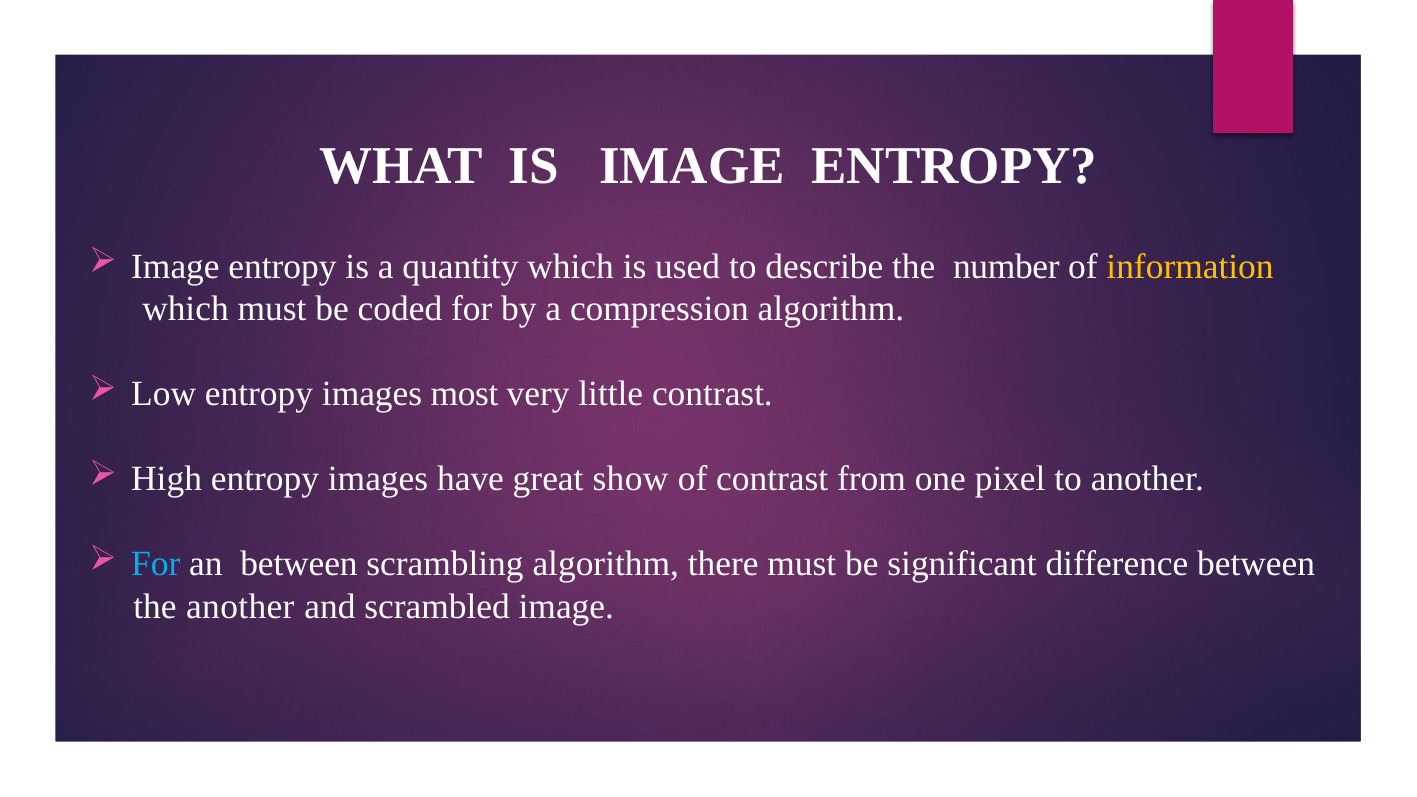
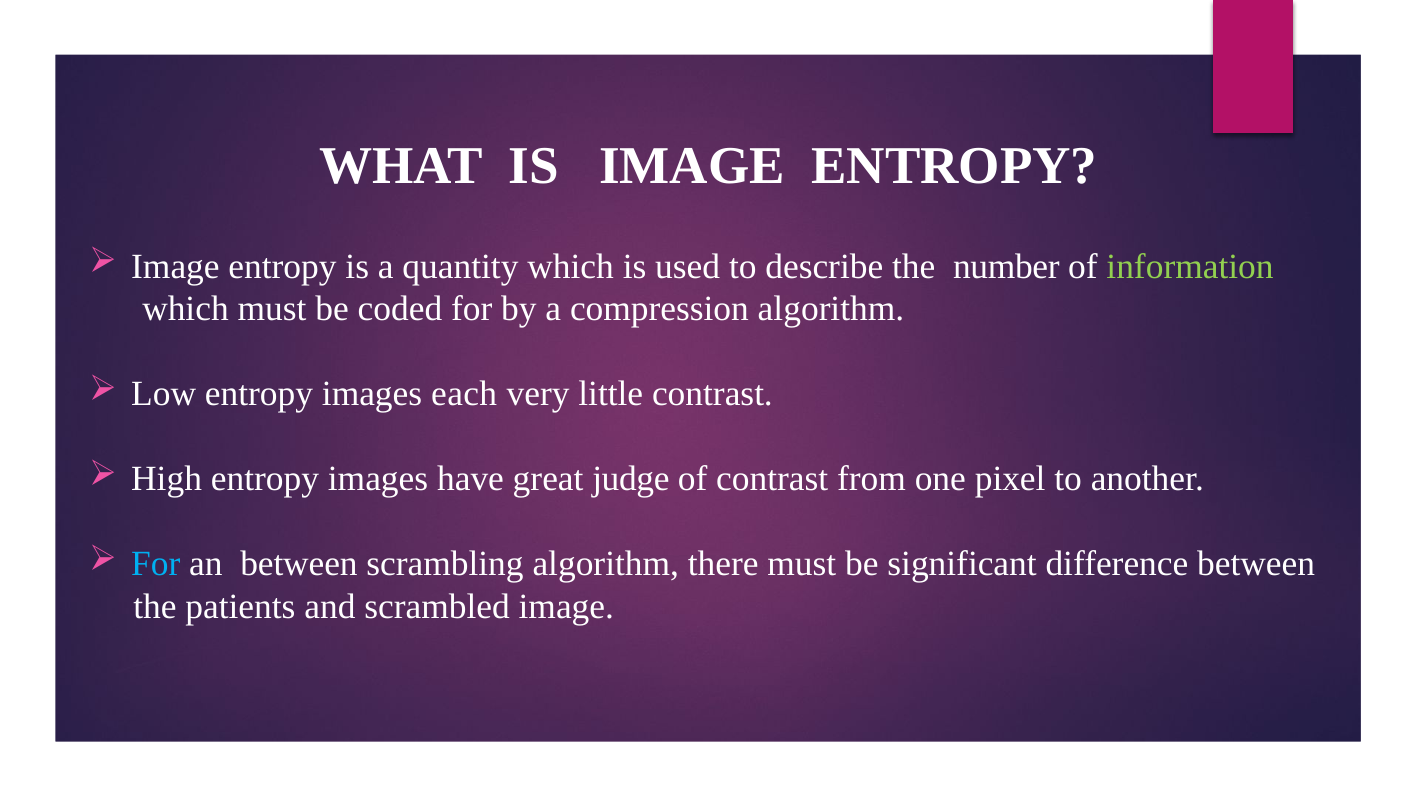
information colour: yellow -> light green (1190, 267)
most: most -> each (464, 394)
show: show -> judge (631, 479)
the another: another -> patients (240, 607)
